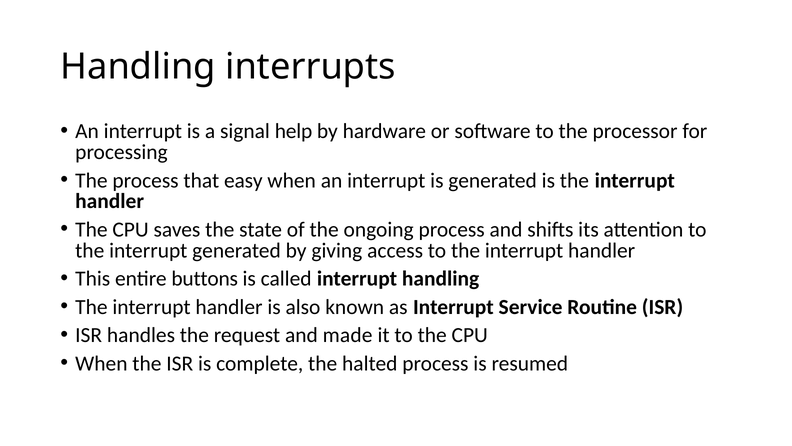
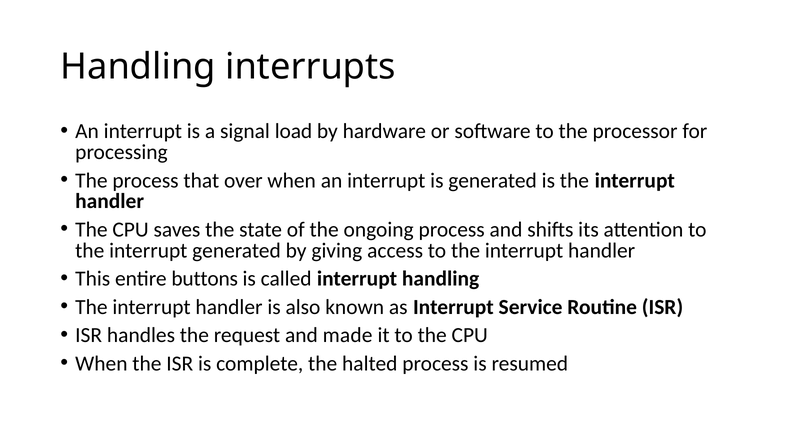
help: help -> load (293, 131)
easy: easy -> over (243, 180)
